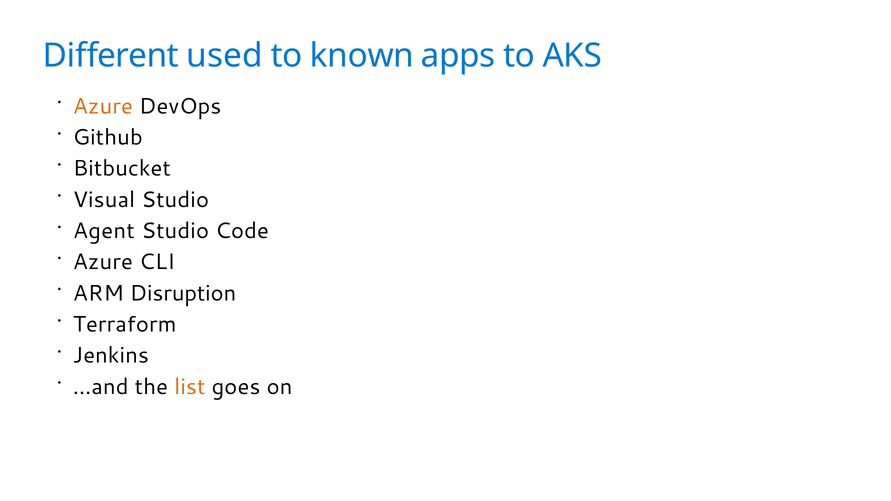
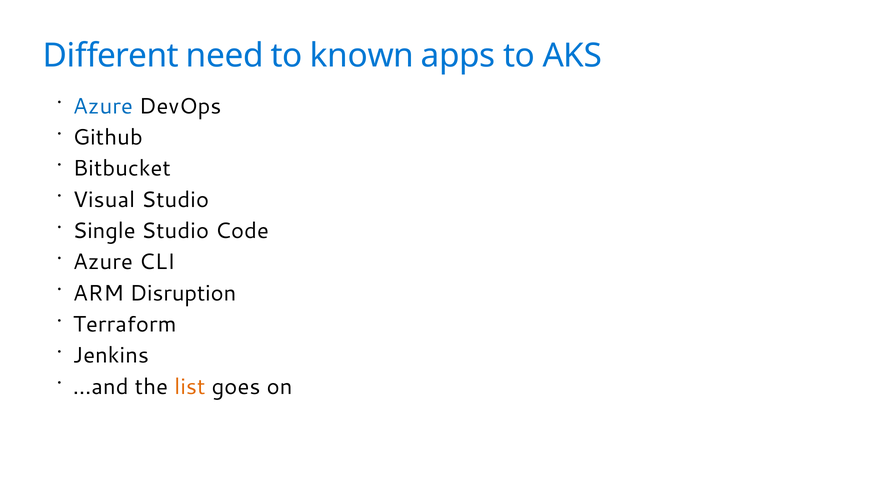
used: used -> need (225, 56)
Azure colour: orange -> blue (103, 106)
Agent: Agent -> Single (104, 231)
